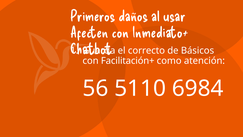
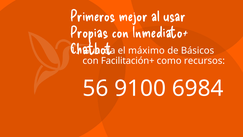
daños: daños -> mejor (133, 16)
Afecten: Afecten -> Propias (89, 33)
correcto: correcto -> máximo (146, 50)
atención: atención -> recursos (204, 61)
5110: 5110 -> 9100 (140, 88)
